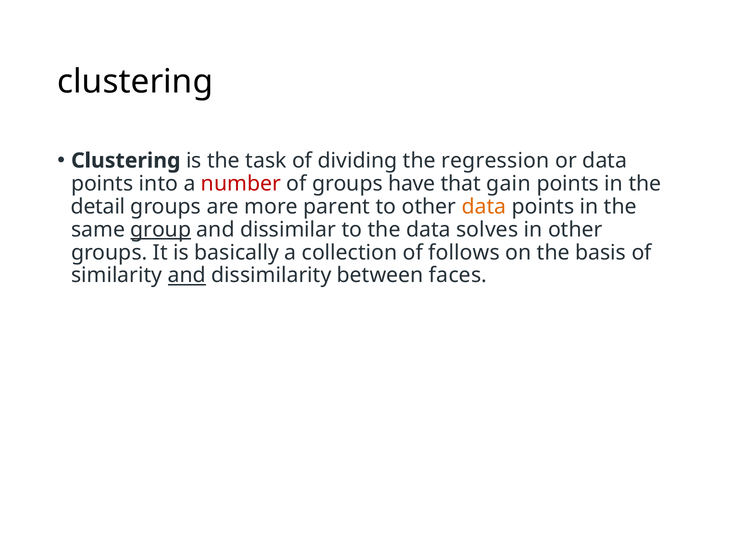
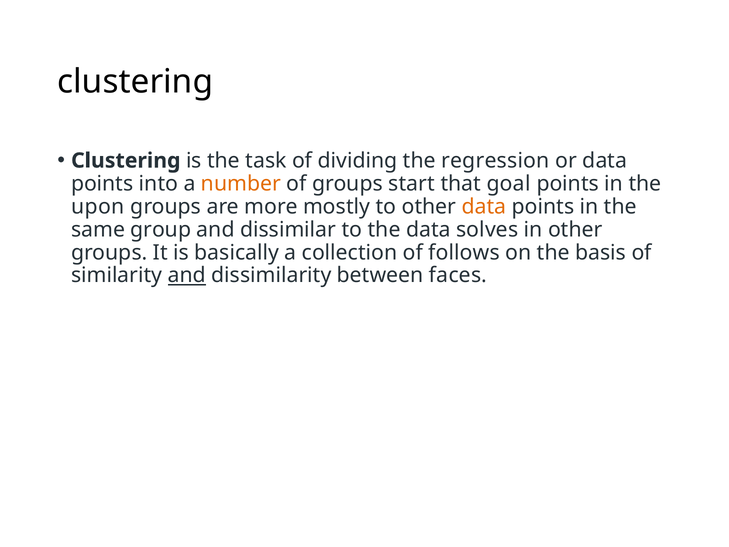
number colour: red -> orange (241, 183)
have: have -> start (412, 183)
gain: gain -> goal (509, 183)
detail: detail -> upon (98, 206)
parent: parent -> mostly (337, 206)
group underline: present -> none (161, 229)
